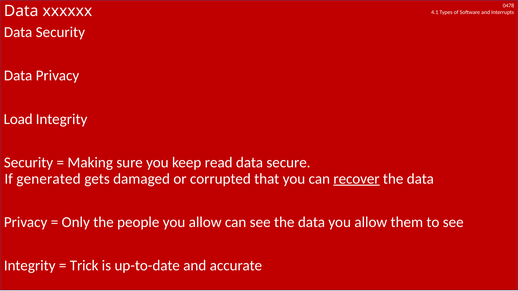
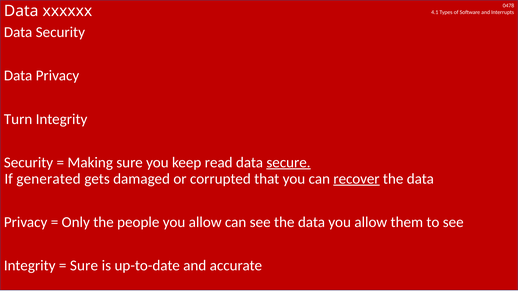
Load: Load -> Turn (18, 119)
secure underline: none -> present (288, 163)
Trick: Trick -> Sure (84, 266)
